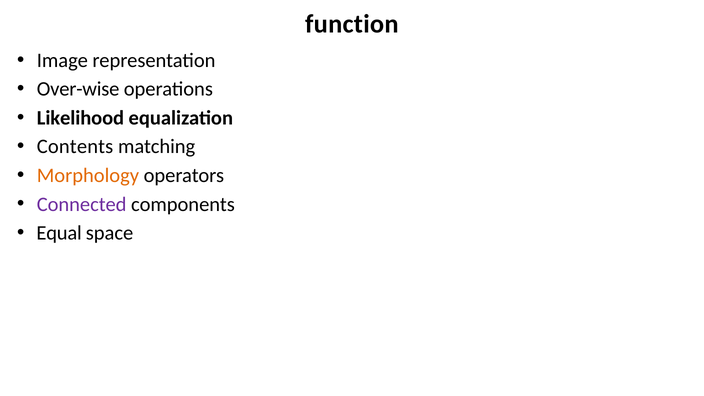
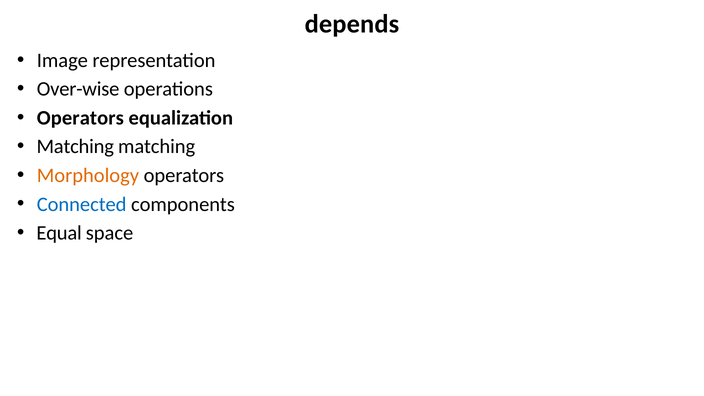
function: function -> depends (352, 24)
Likelihood: Likelihood -> Operators (80, 118)
Contents: Contents -> Matching (75, 147)
Connected colour: purple -> blue (82, 204)
